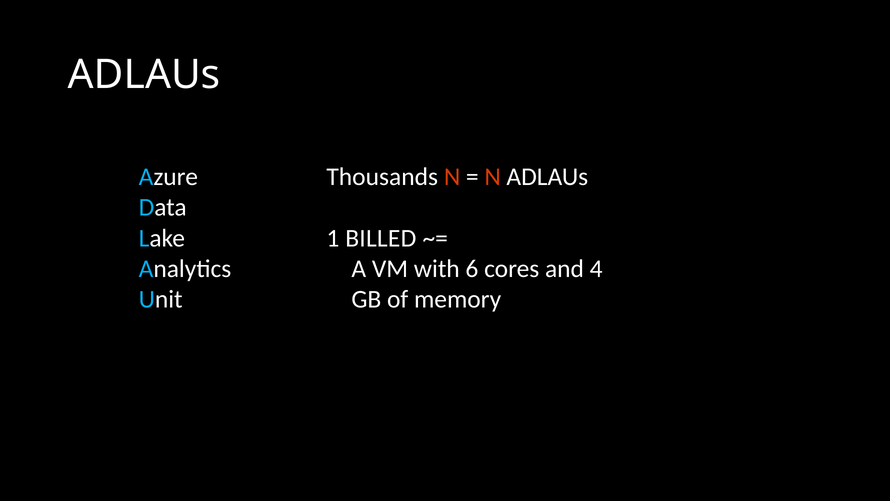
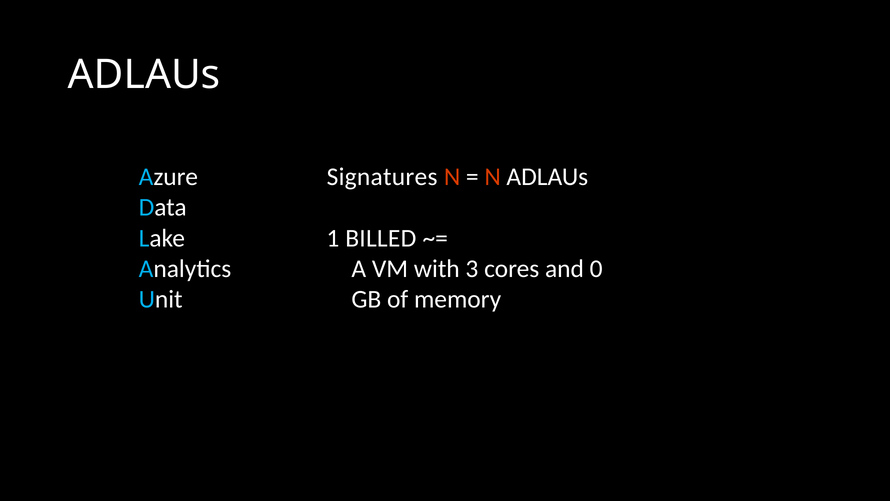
Thousands: Thousands -> Signatures (382, 177)
6: 6 -> 3 (472, 269)
4: 4 -> 0 (596, 269)
